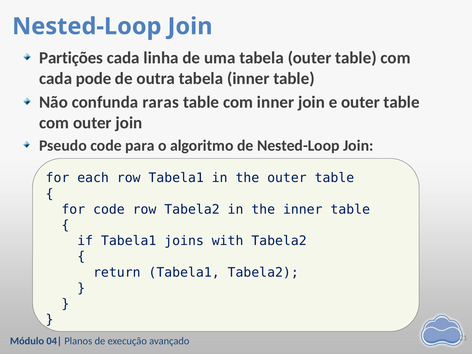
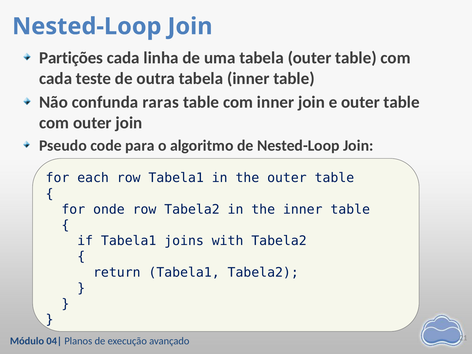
pode: pode -> teste (94, 78)
for code: code -> onde (109, 209)
